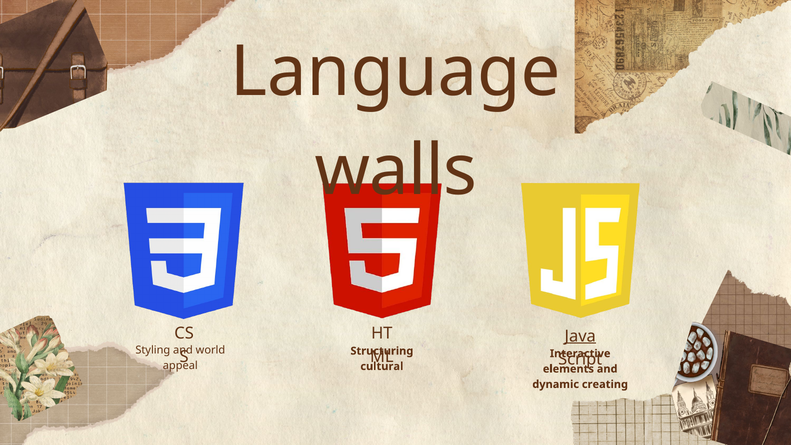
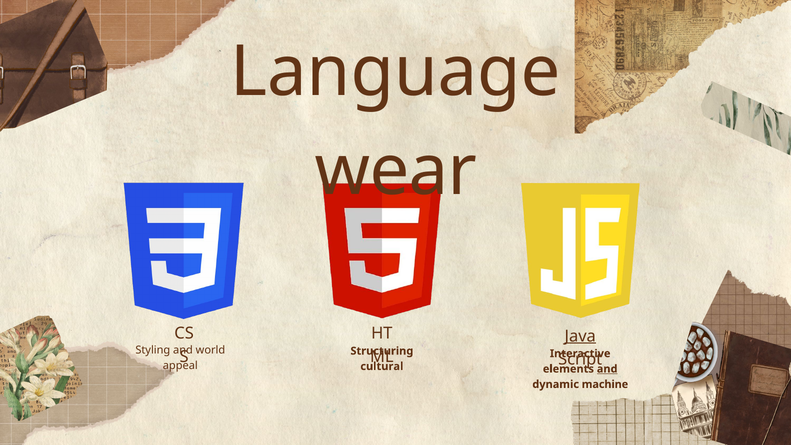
walls: walls -> wear (396, 171)
and underline: none -> present (607, 369)
creating: creating -> machine (605, 384)
